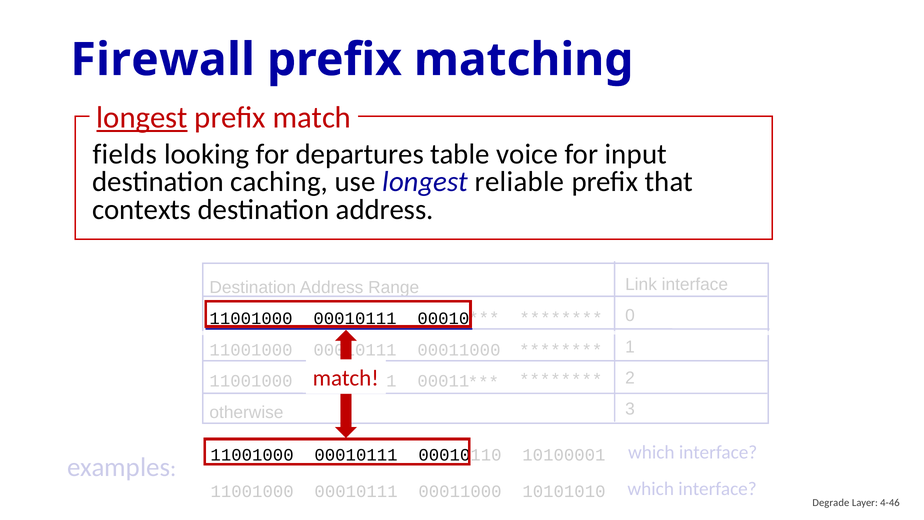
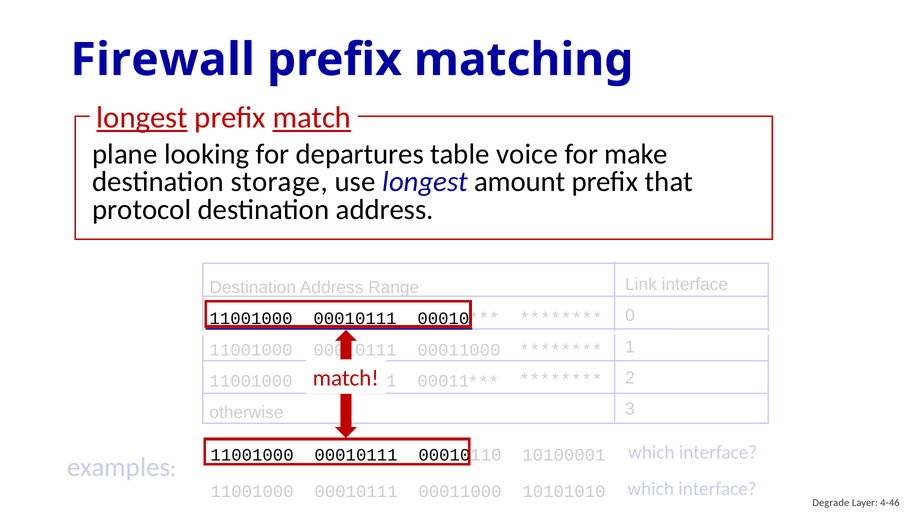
match underline: none -> present (312, 118)
fields: fields -> plane (125, 154)
input: input -> make (636, 154)
caching: caching -> storage (279, 182)
reliable: reliable -> amount (520, 182)
contexts: contexts -> protocol (142, 210)
